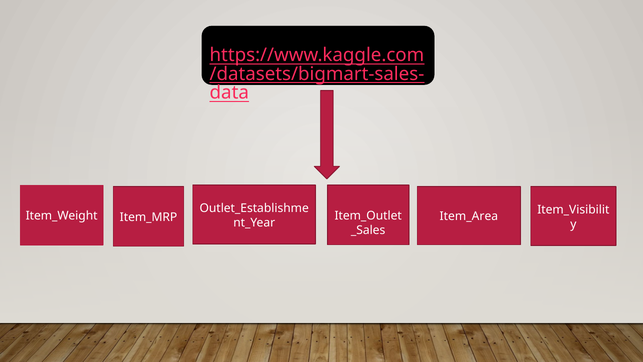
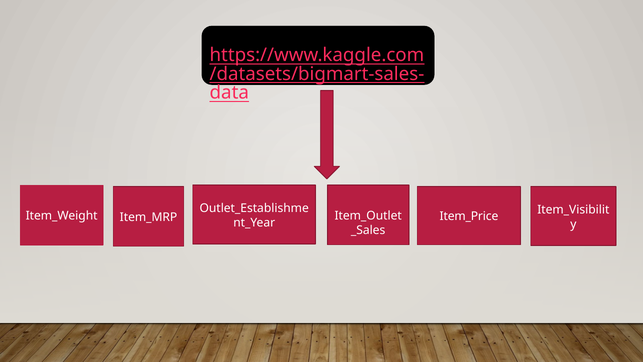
Item_Area: Item_Area -> Item_Price (469, 216)
